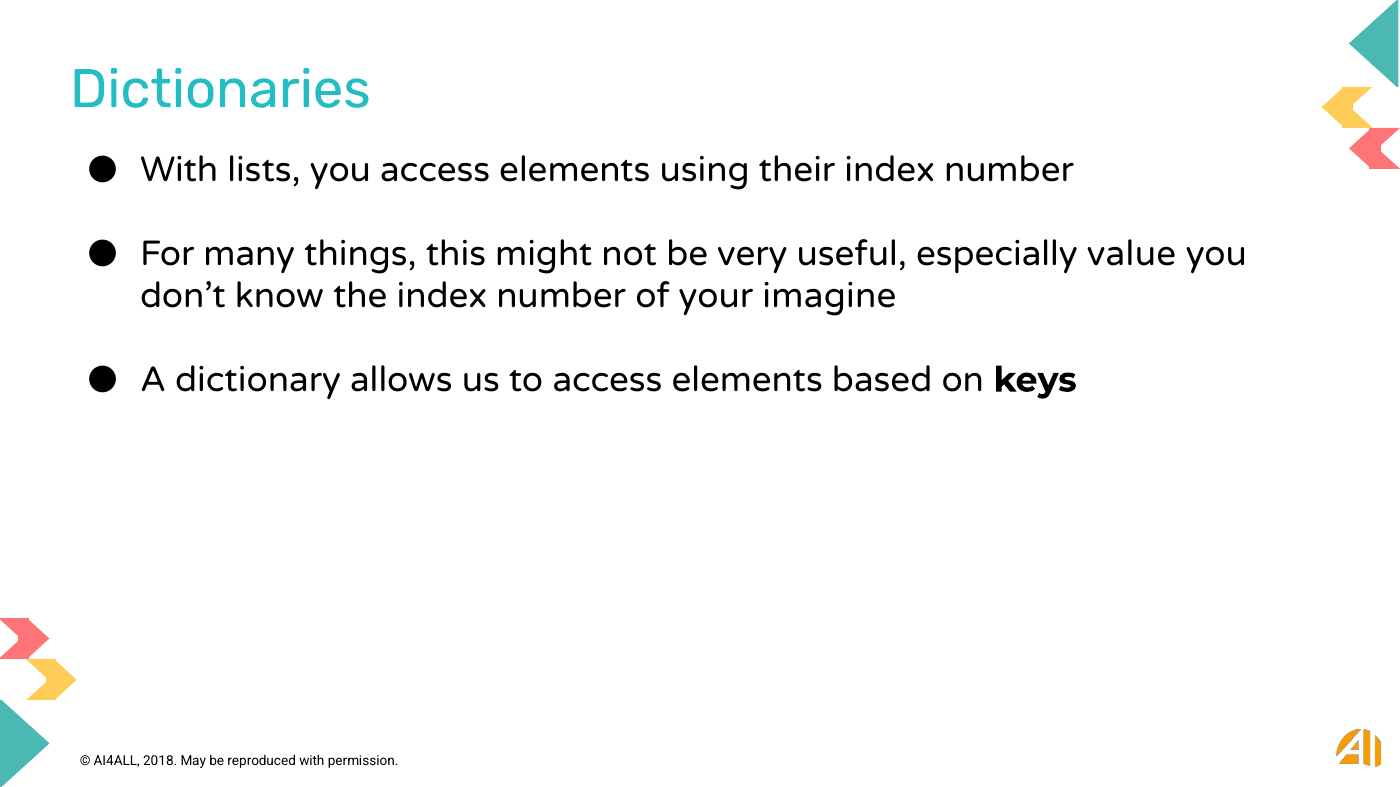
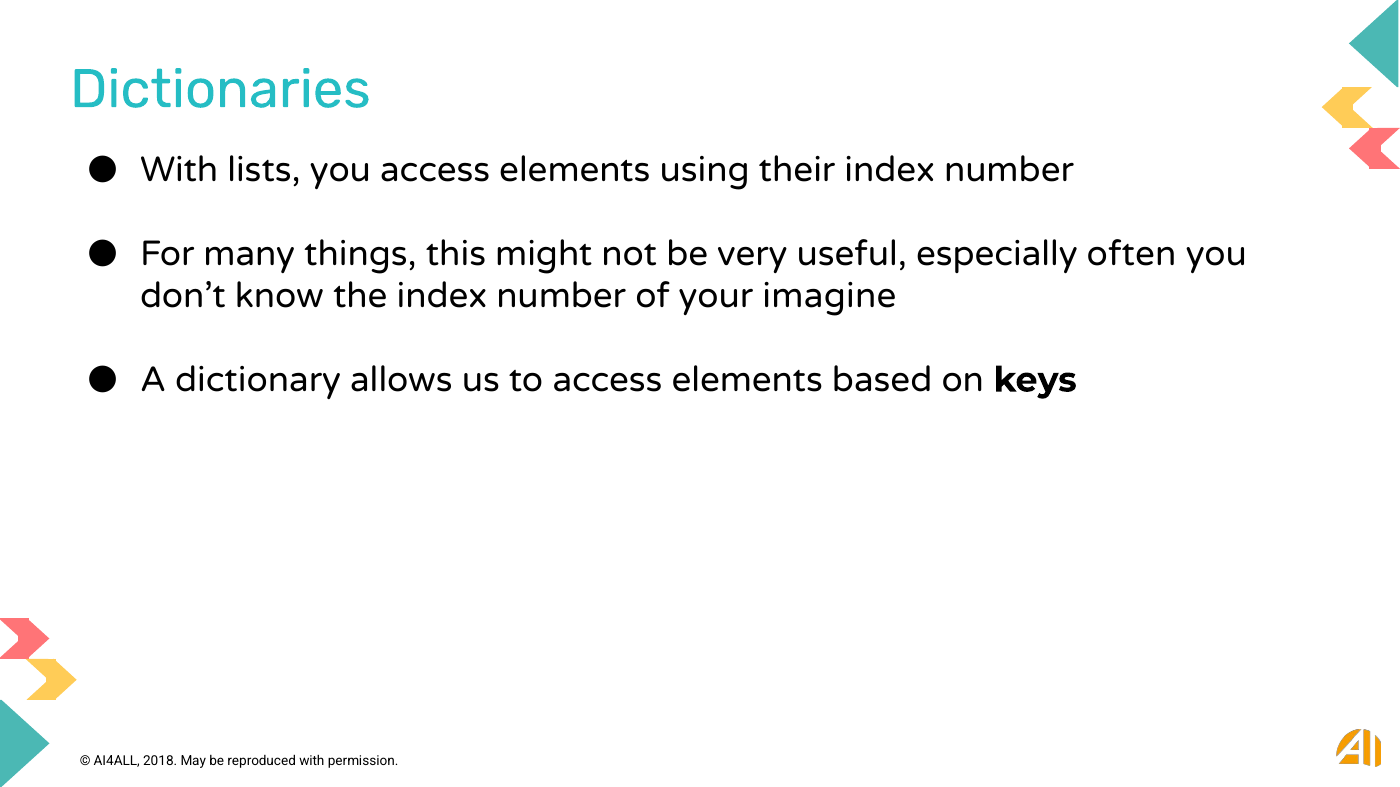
value: value -> often (1132, 254)
